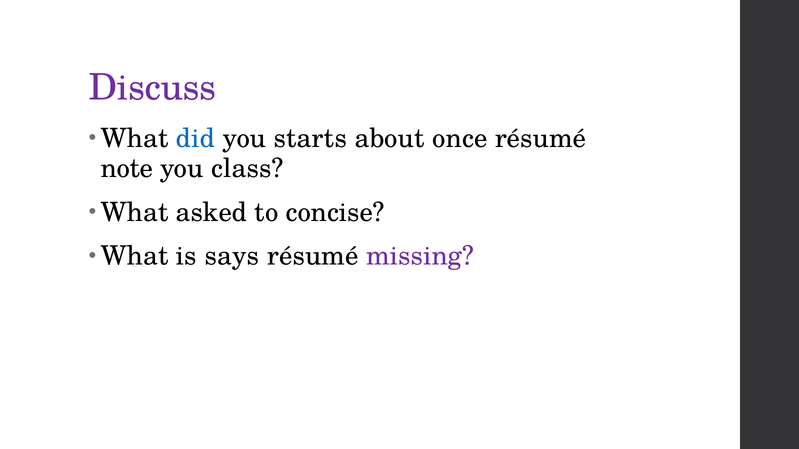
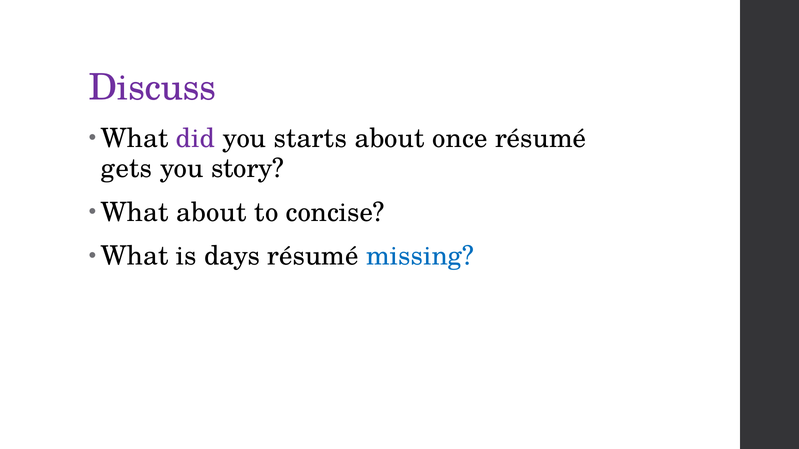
did colour: blue -> purple (196, 138)
note: note -> gets (127, 169)
class: class -> story (248, 169)
What asked: asked -> about (211, 212)
says: says -> days (232, 256)
missing colour: purple -> blue (420, 256)
